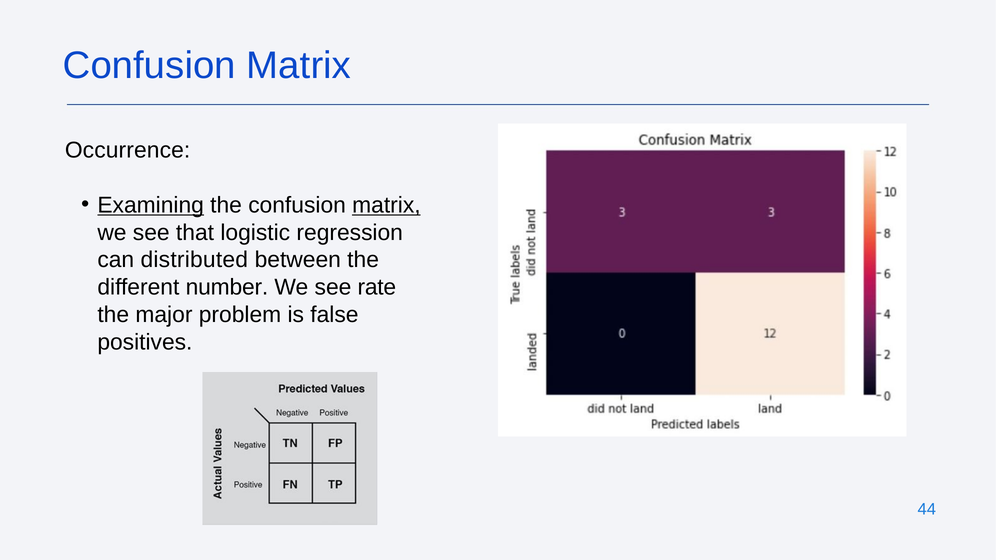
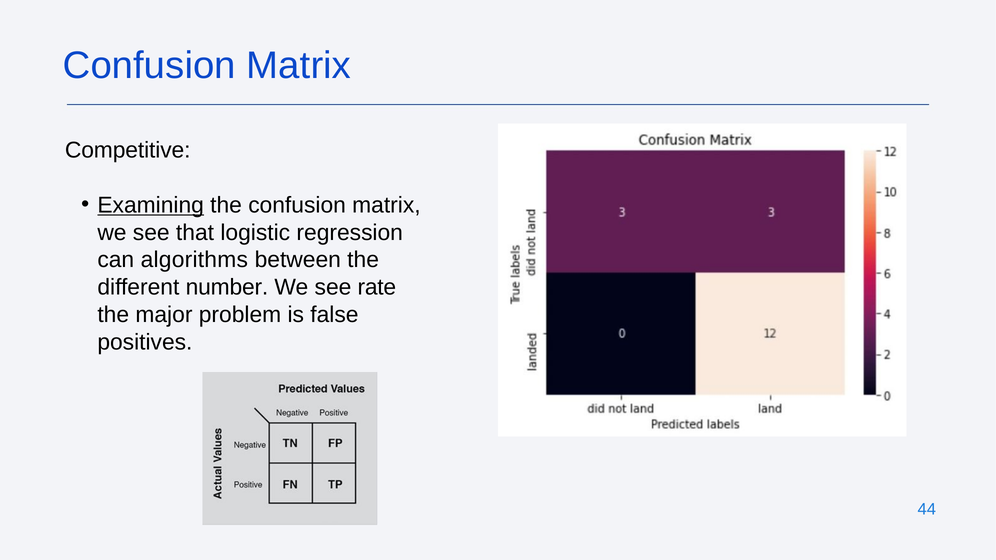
Occurrence: Occurrence -> Competitive (128, 151)
matrix underline: present -> none (386, 205)
distributed: distributed -> algorithms (194, 260)
